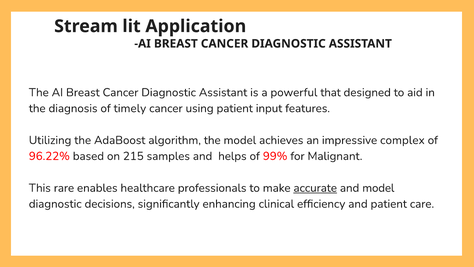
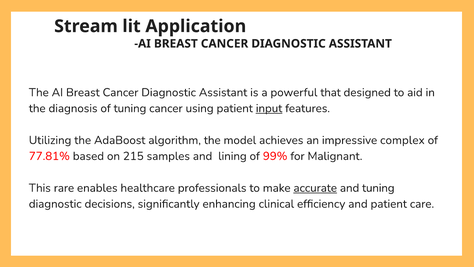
of timely: timely -> tuning (130, 108)
input underline: none -> present (269, 108)
96.22%: 96.22% -> 77.81% (49, 156)
helps: helps -> lining (232, 156)
and model: model -> tuning (378, 188)
